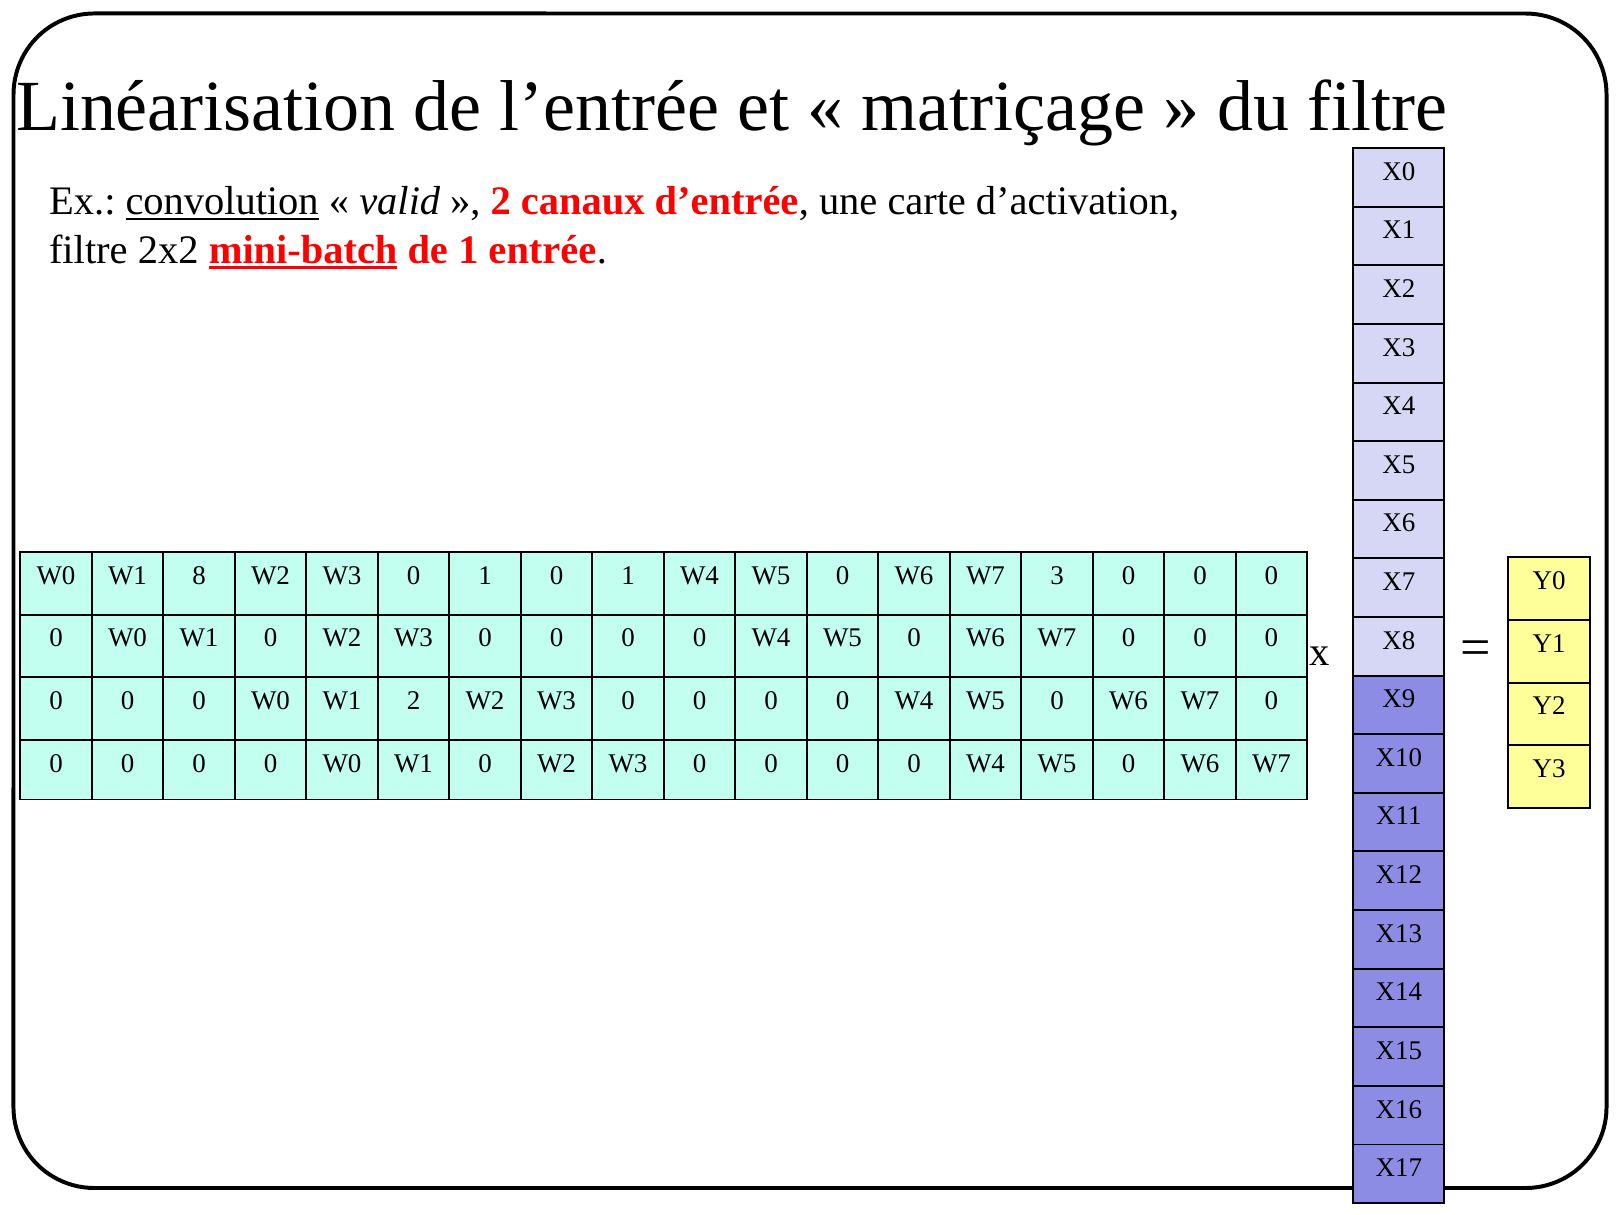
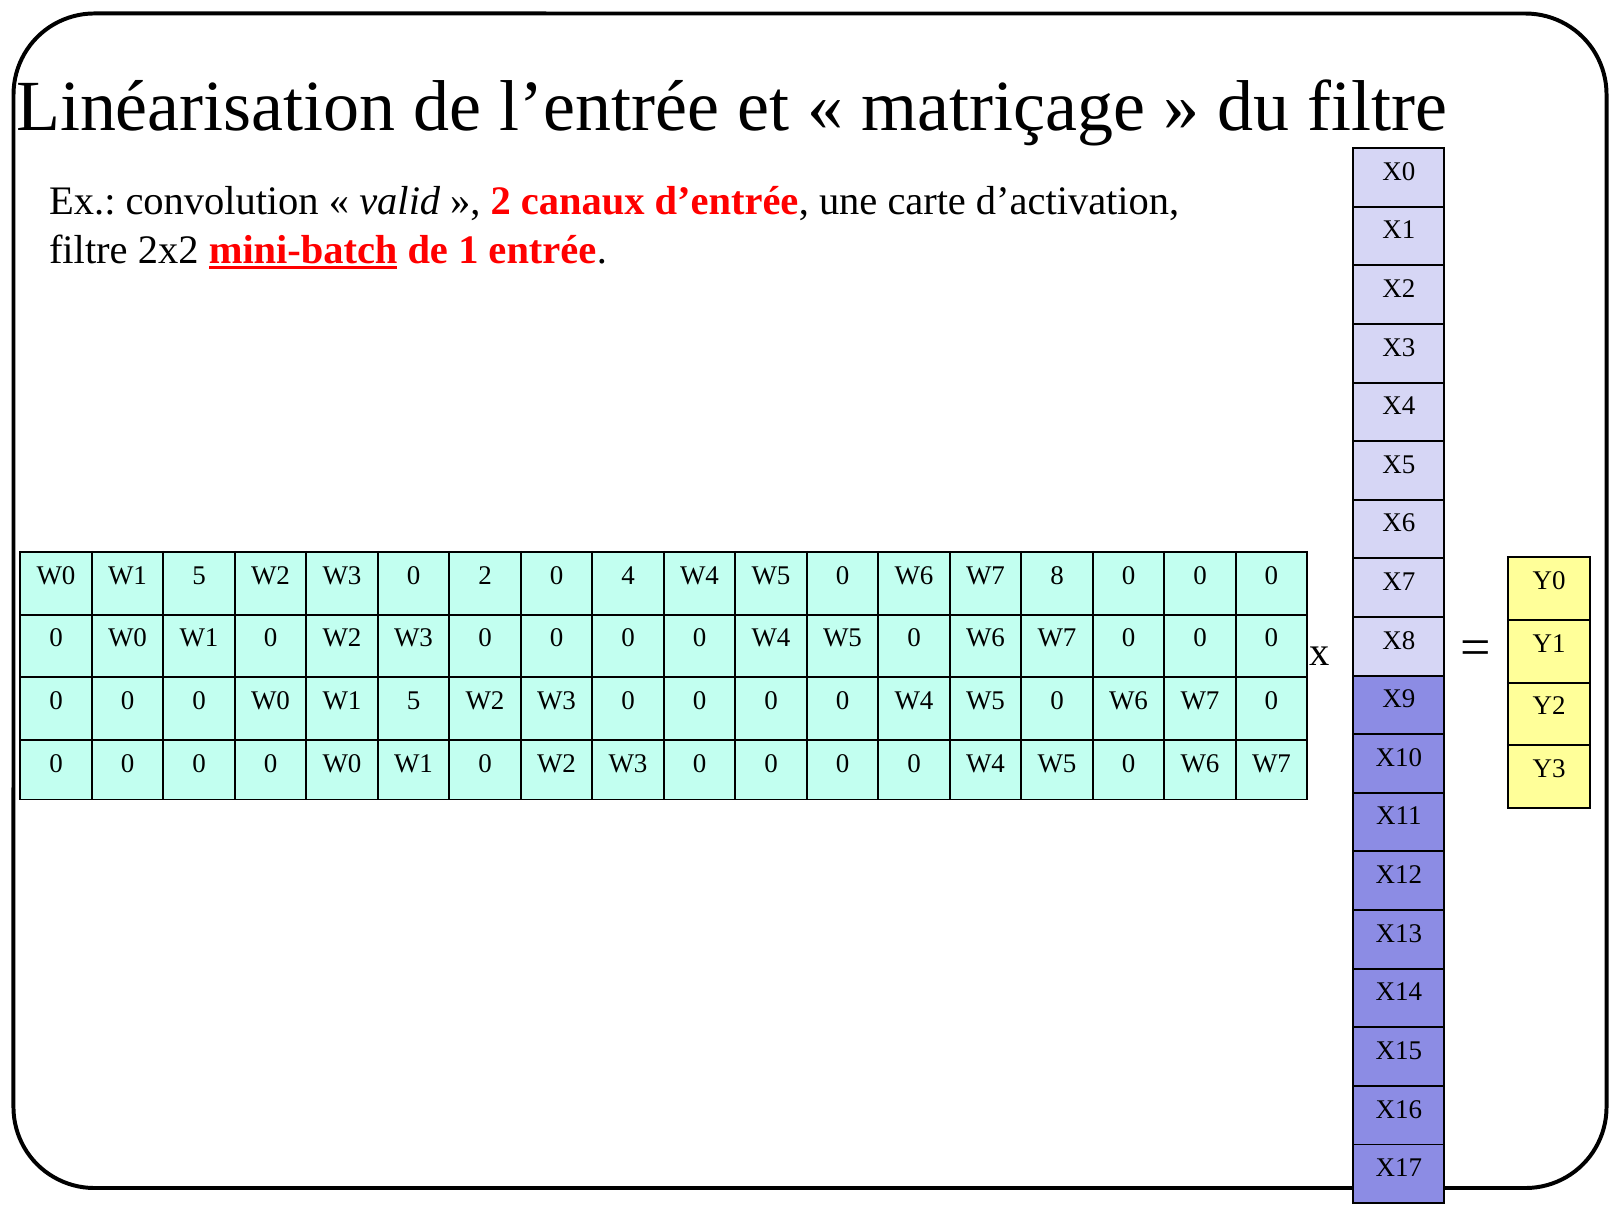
convolution underline: present -> none (222, 201)
8: 8 -> 5 (199, 575)
W3 0 1: 1 -> 2 (485, 575)
1: 1 -> 4 (628, 575)
3: 3 -> 8 (1057, 575)
0 W0 W1 2: 2 -> 5 (414, 701)
